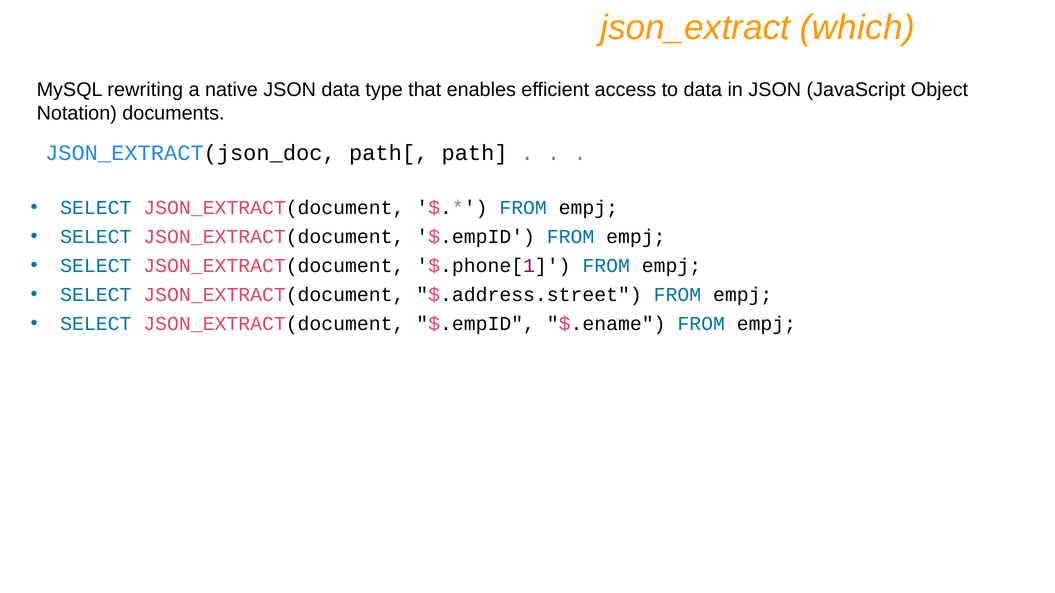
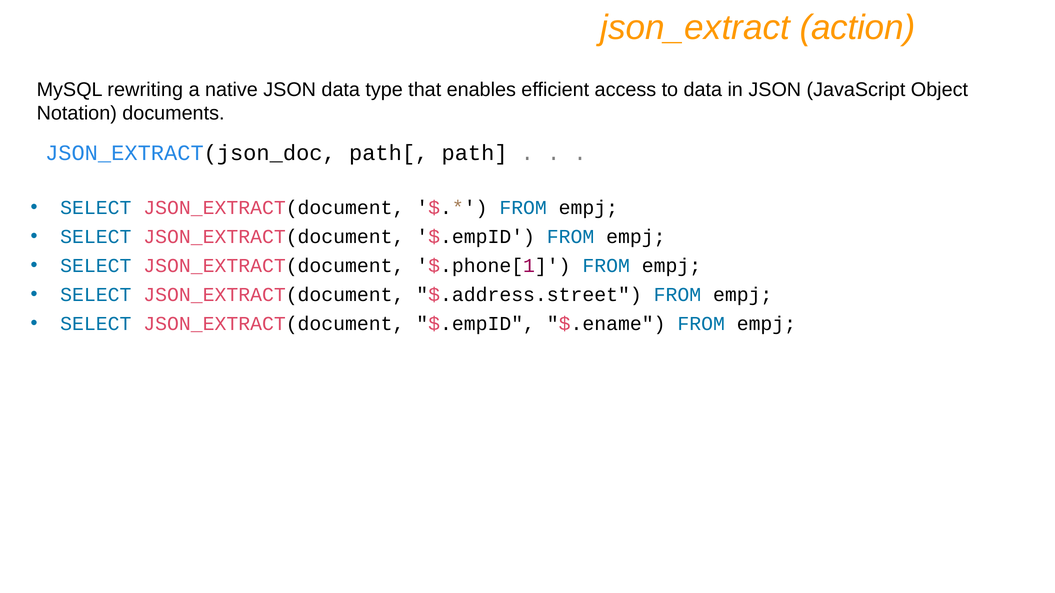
which: which -> action (857, 27)
